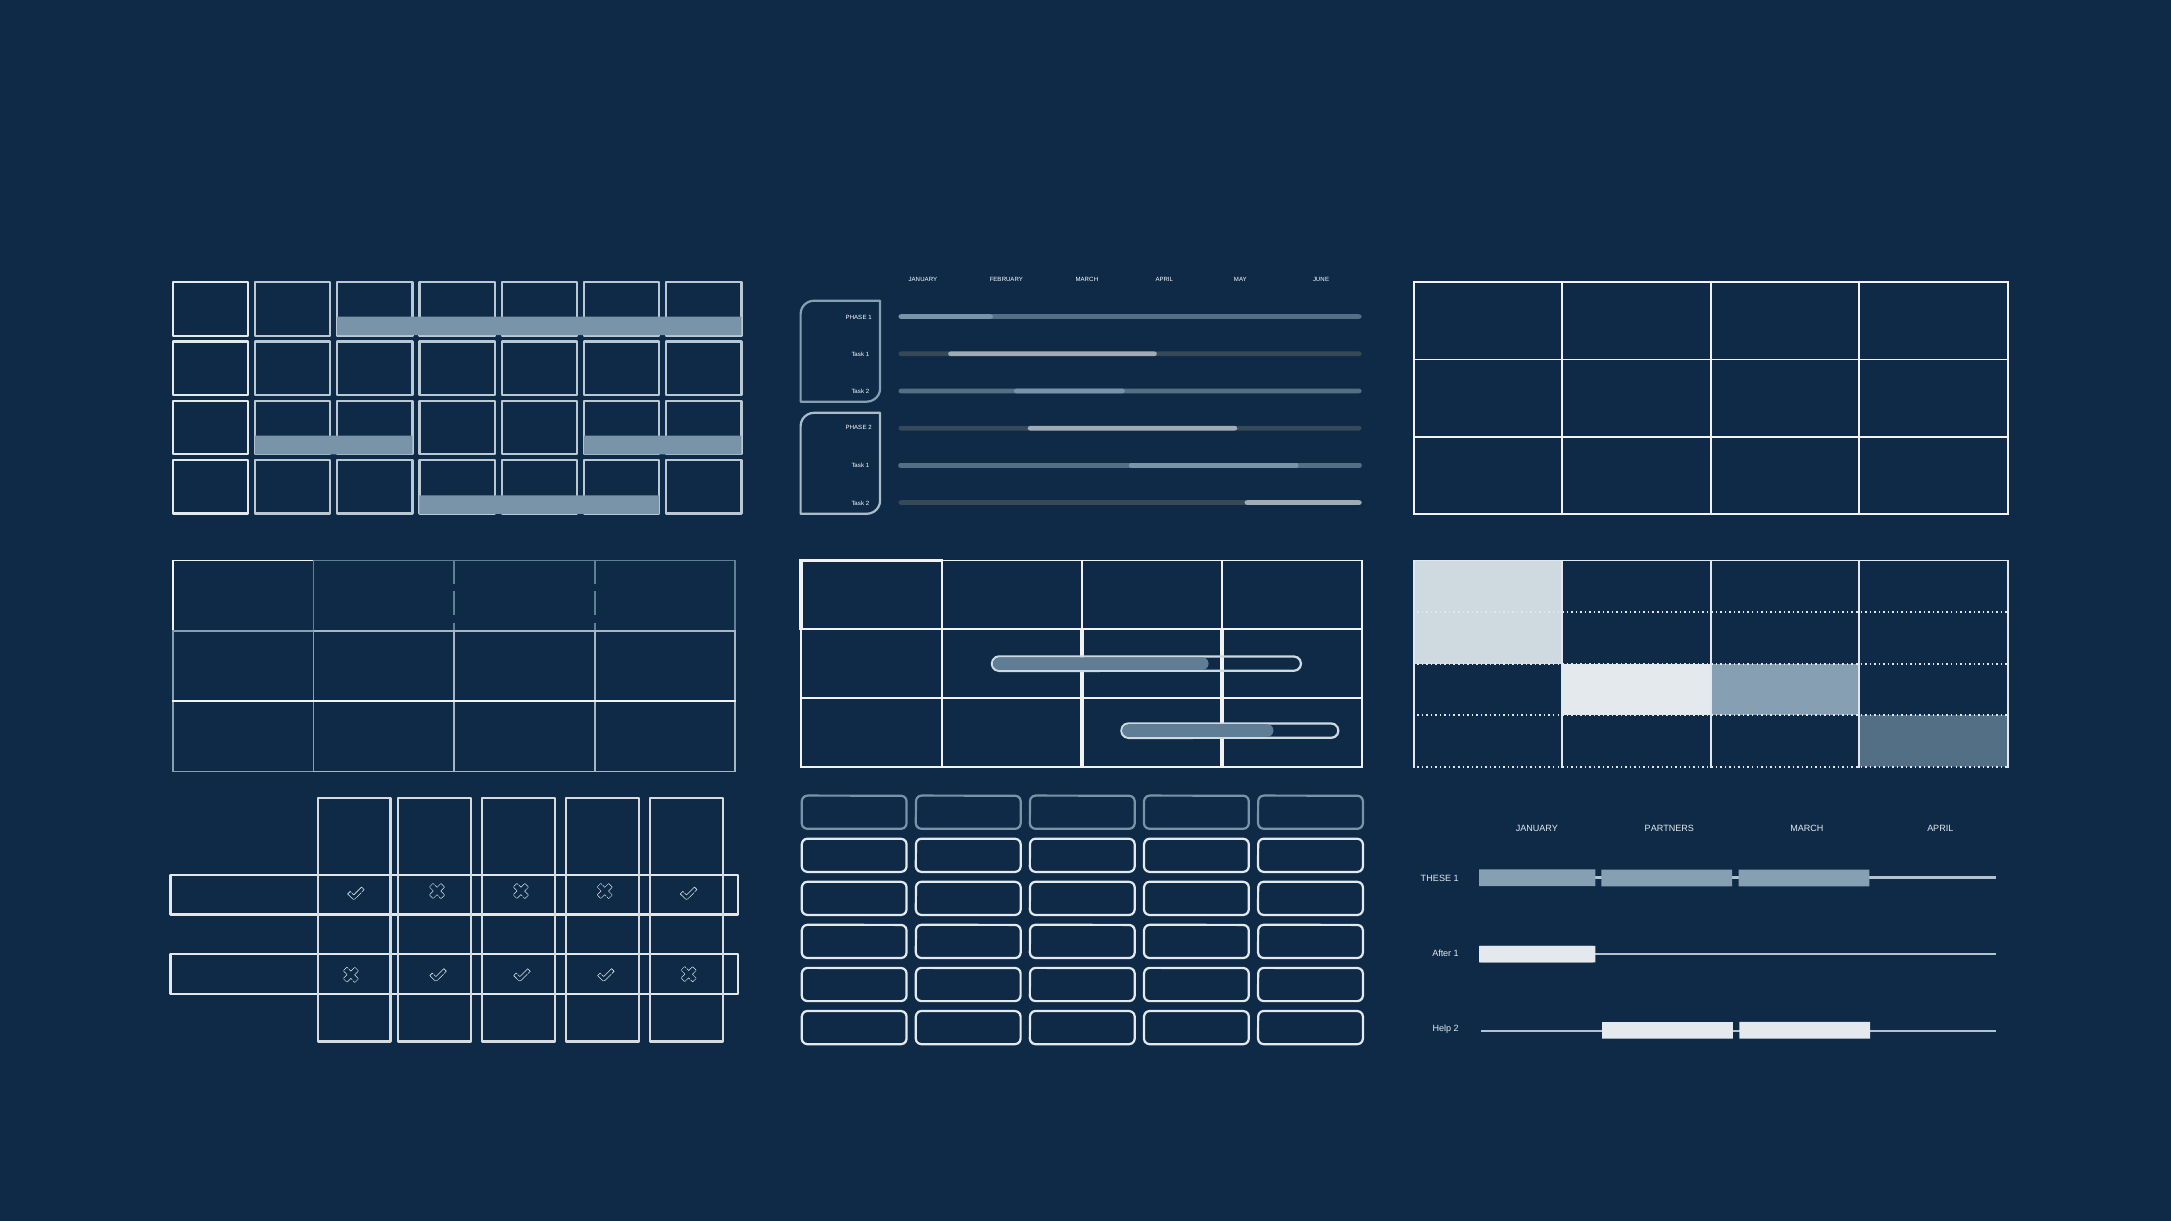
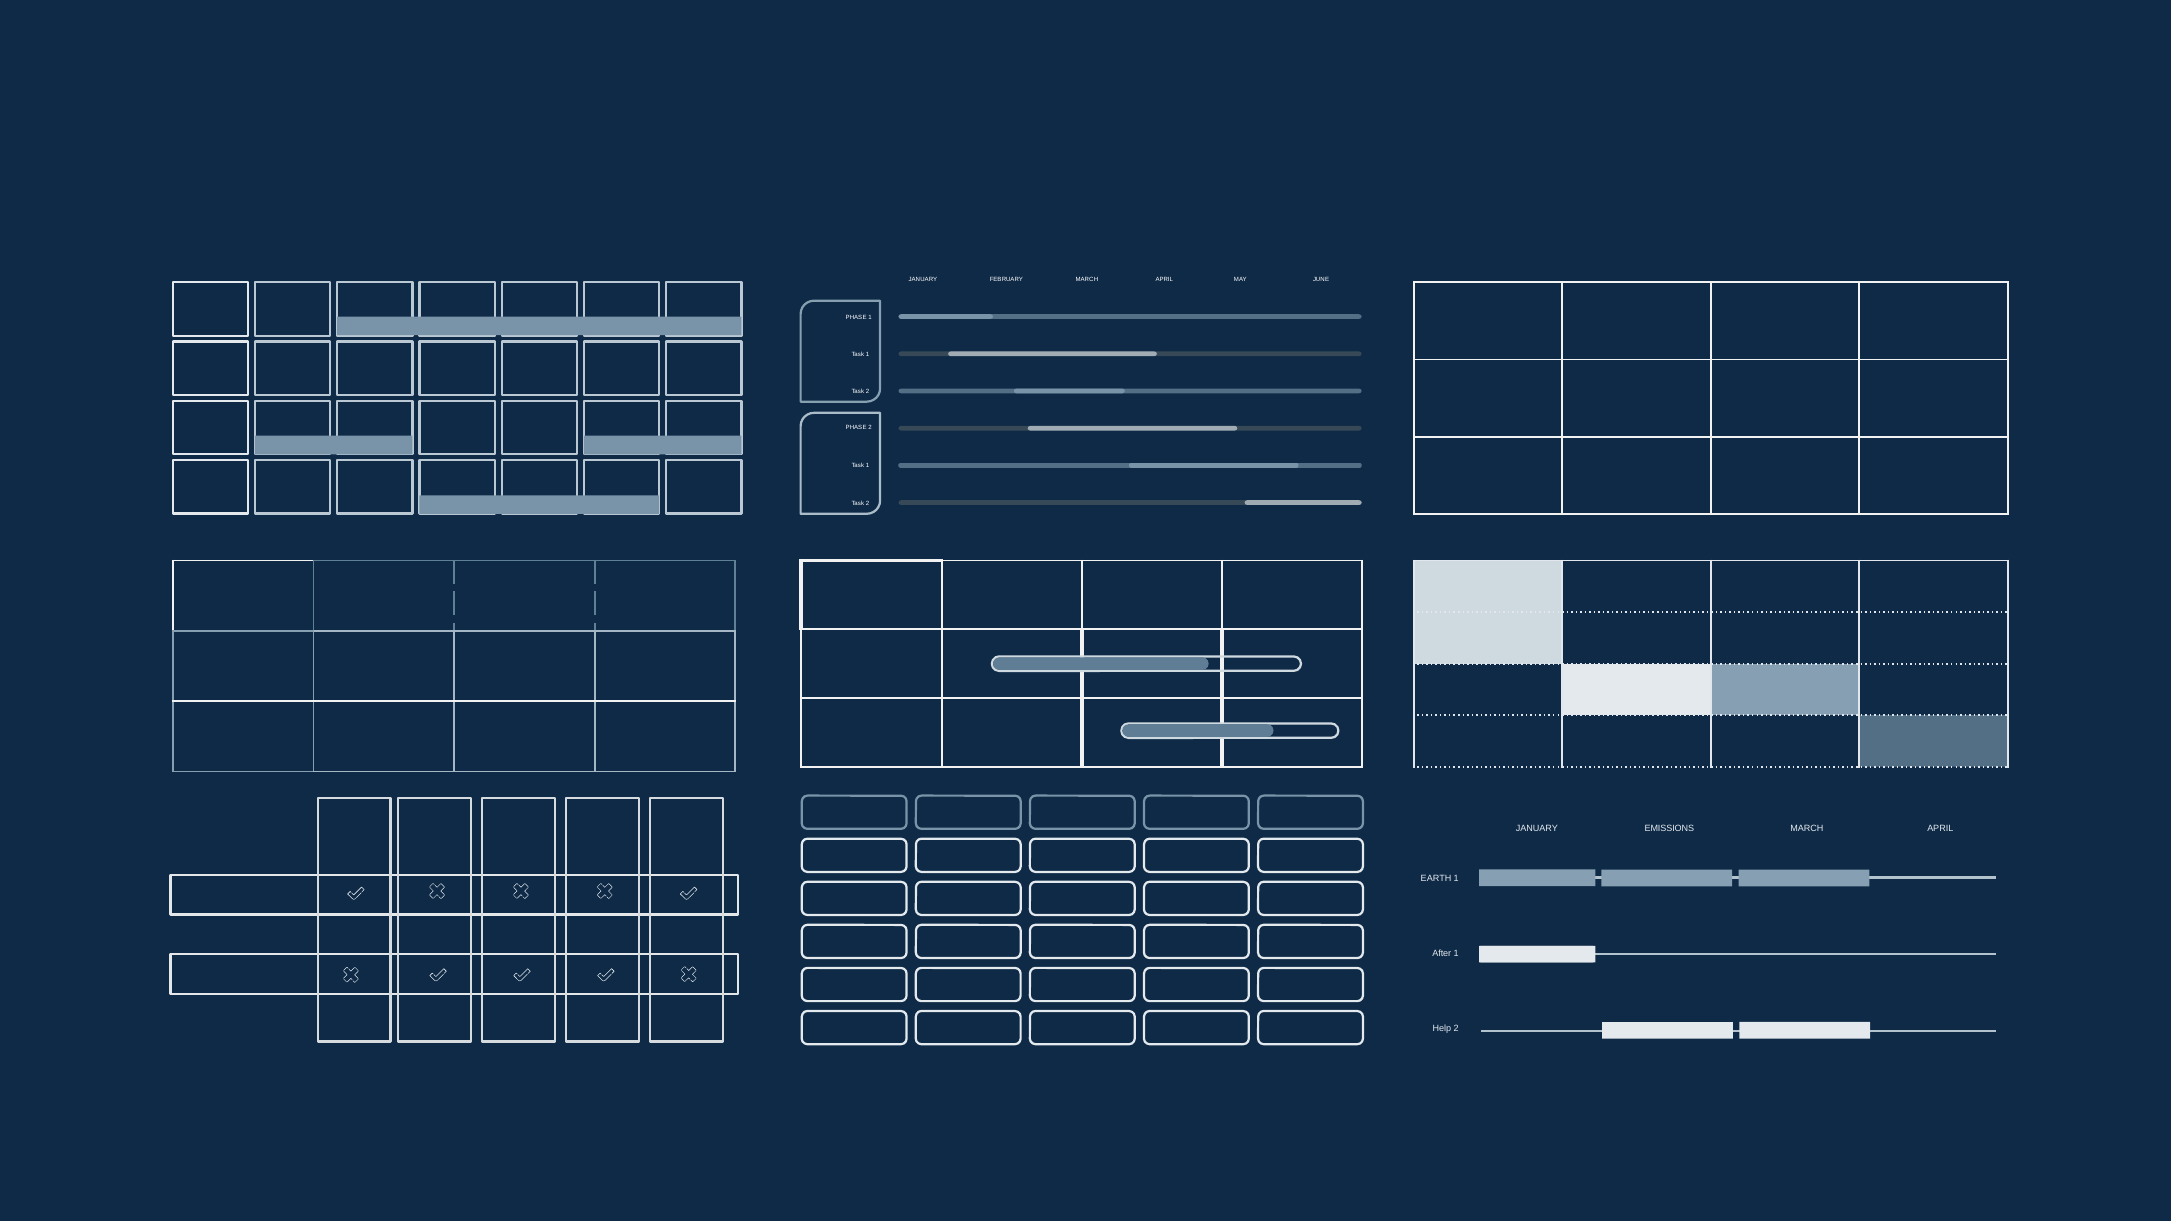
PARTNERS: PARTNERS -> EMISSIONS (1669, 828)
THESE: THESE -> EARTH (1436, 878)
